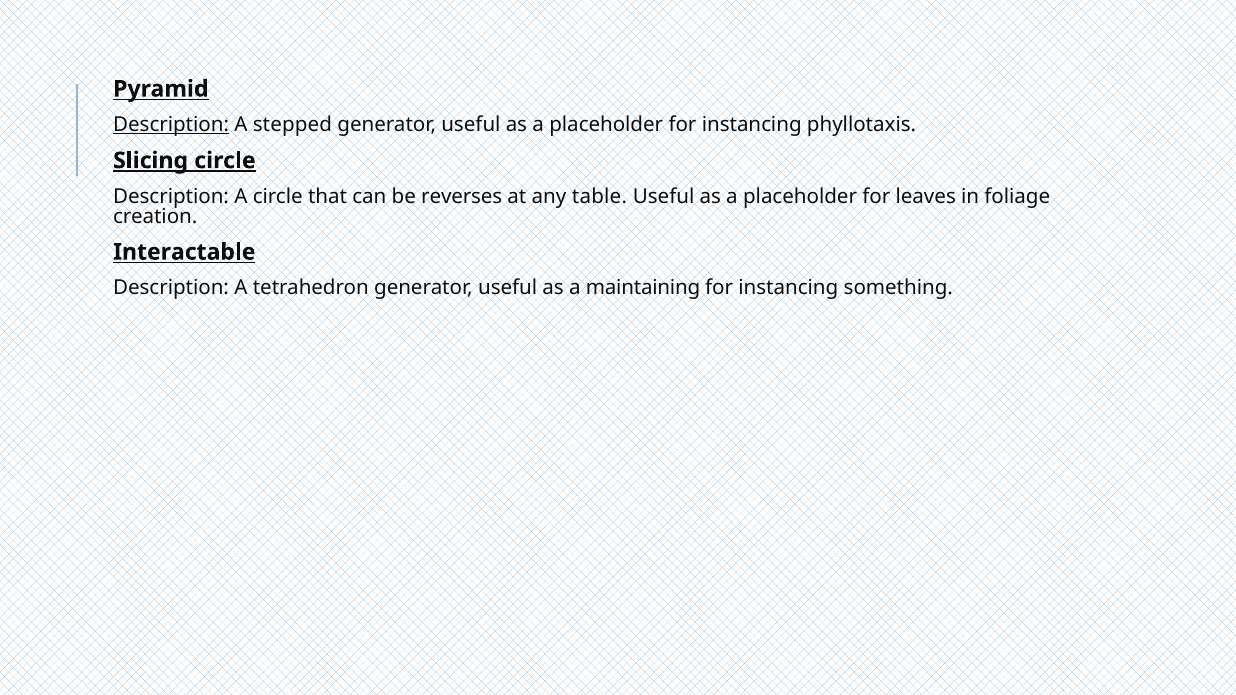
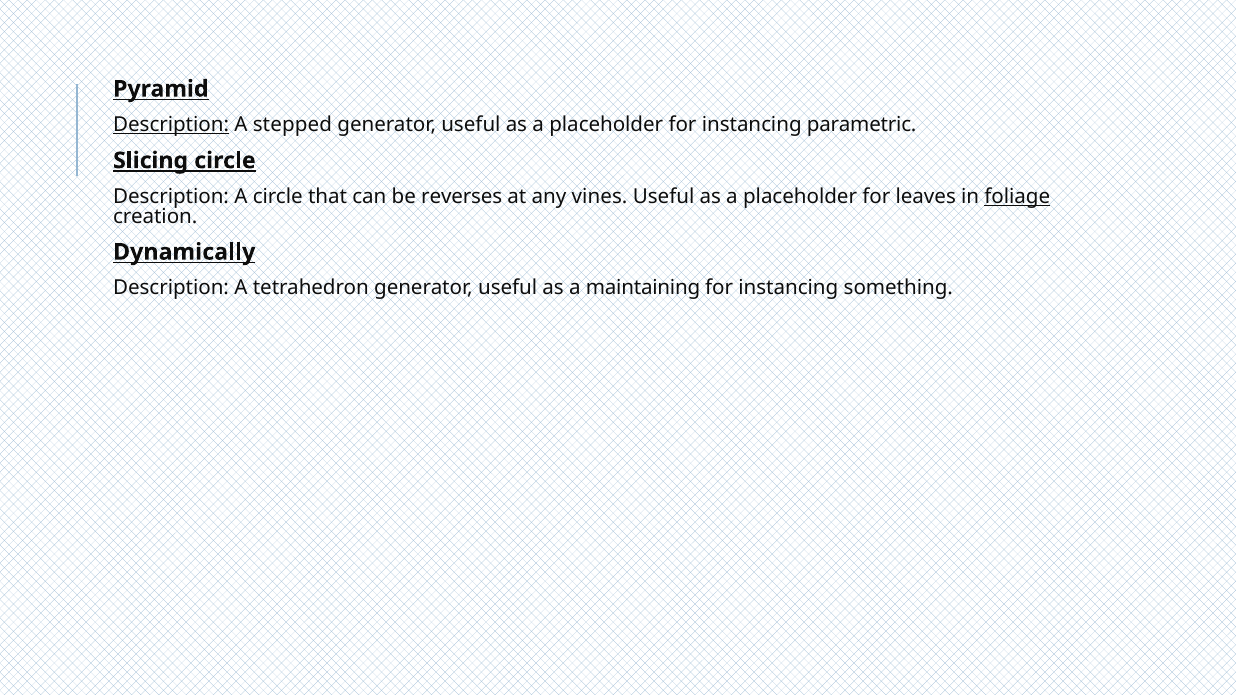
phyllotaxis: phyllotaxis -> parametric (862, 125)
table: table -> vines (600, 197)
foliage underline: none -> present (1017, 197)
Interactable: Interactable -> Dynamically (184, 252)
